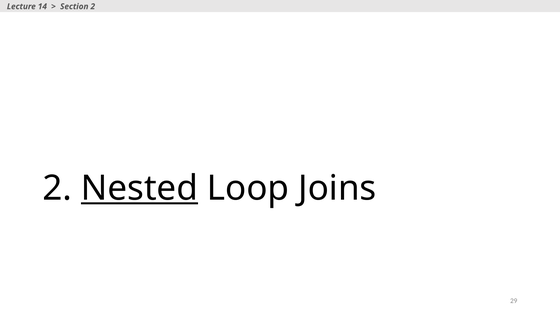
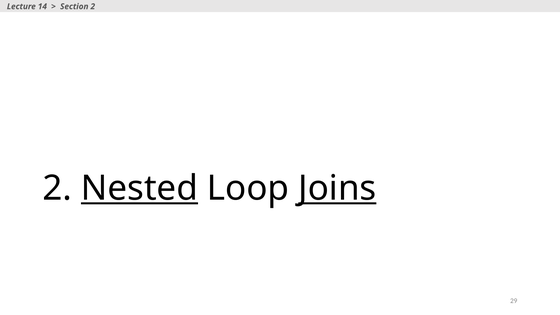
Joins underline: none -> present (337, 188)
